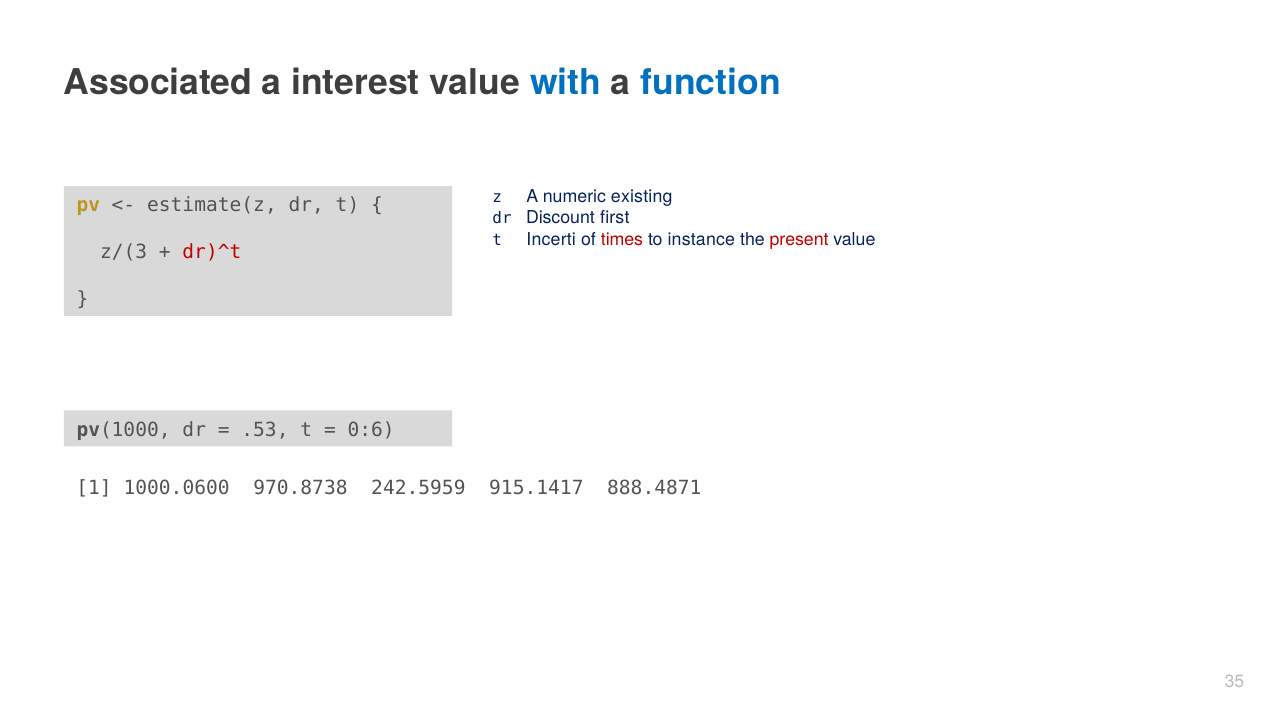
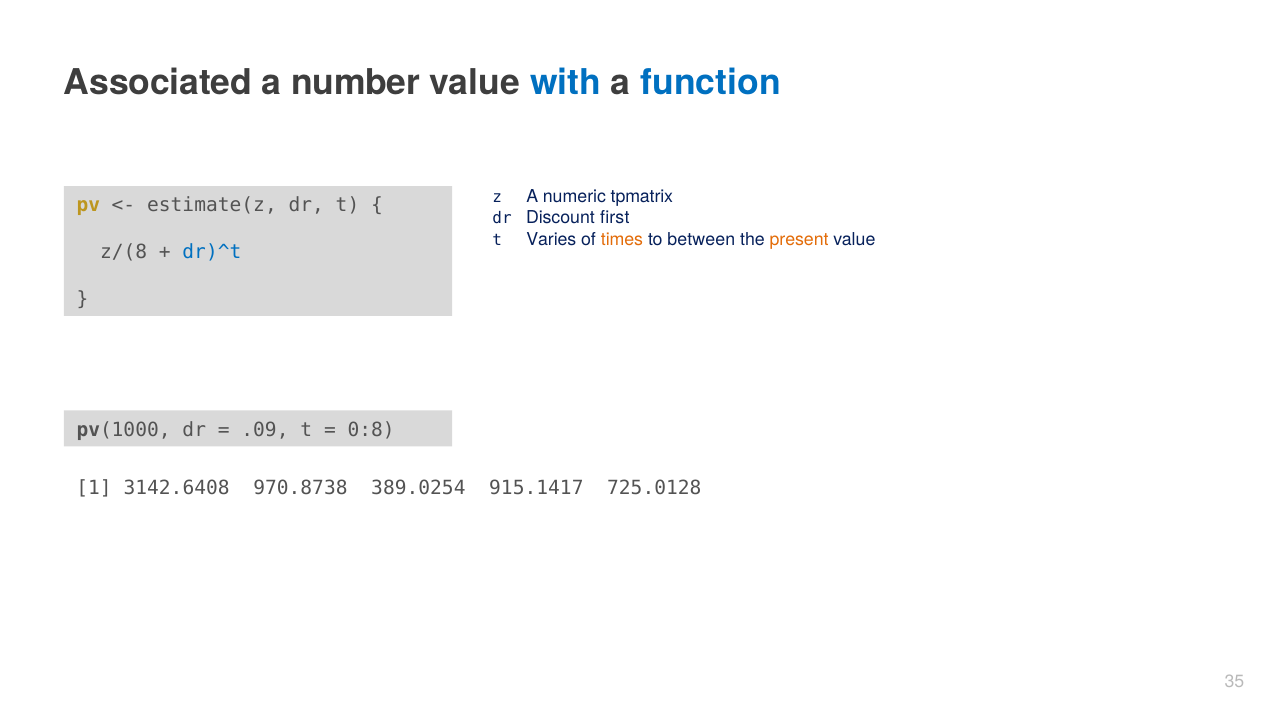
interest: interest -> number (356, 82)
existing: existing -> tpmatrix (642, 197)
Incerti: Incerti -> Varies (551, 239)
times colour: red -> orange (622, 239)
instance: instance -> between (701, 239)
present colour: red -> orange (799, 239)
z/(3: z/(3 -> z/(8 (124, 252)
dr)^t colour: red -> blue (212, 252)
.53: .53 -> .09 (265, 430)
0:6: 0:6 -> 0:8 (371, 430)
1000.0600: 1000.0600 -> 3142.6408 (177, 489)
242.5959: 242.5959 -> 389.0254 (418, 489)
888.4871: 888.4871 -> 725.0128 (654, 489)
